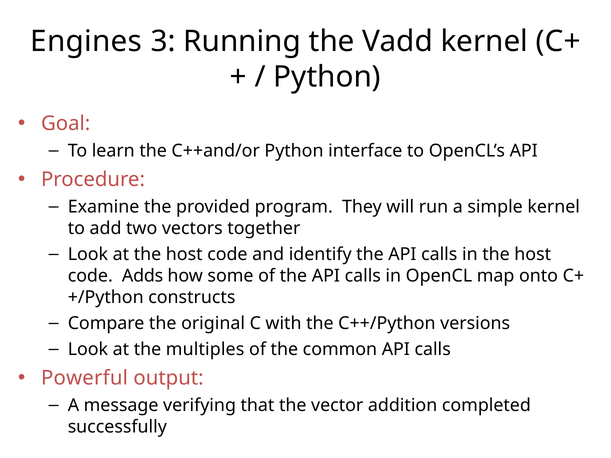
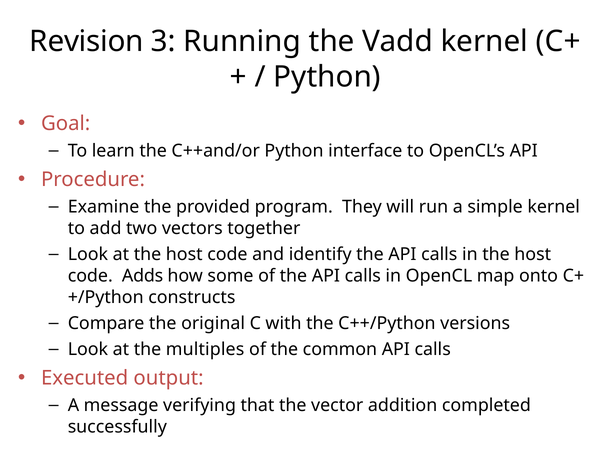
Engines: Engines -> Revision (87, 41)
Powerful: Powerful -> Executed (85, 378)
